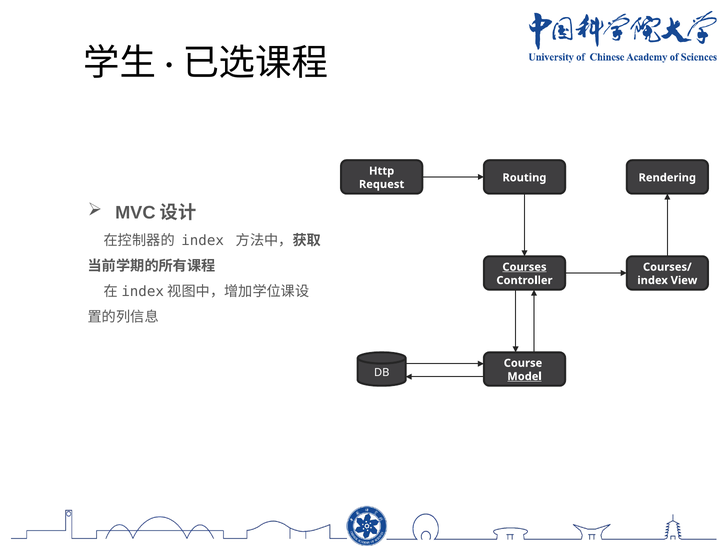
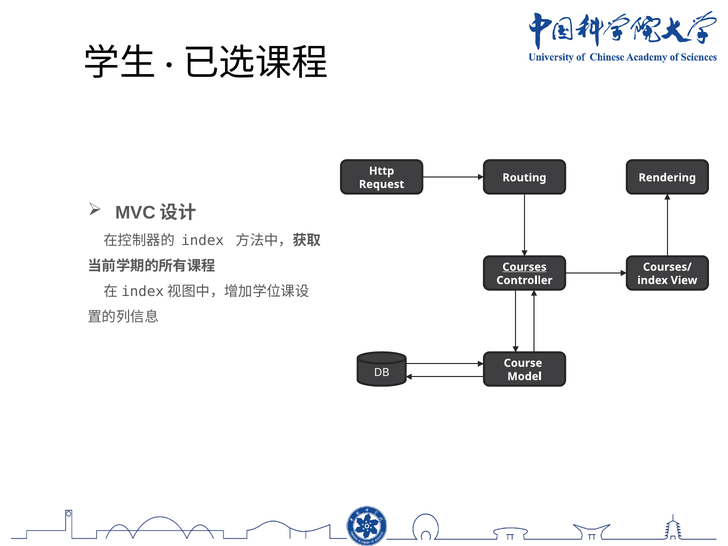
Model underline: present -> none (524, 376)
